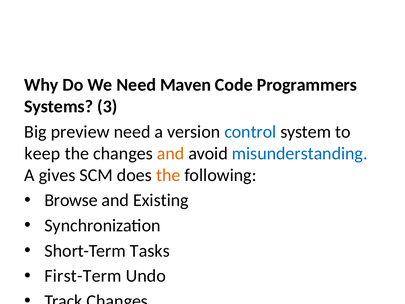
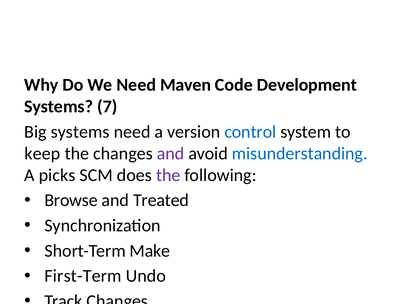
Programmers: Programmers -> Development (307, 85)
3: 3 -> 7 (107, 107)
Big preview: preview -> systems (80, 132)
and colour: orange -> purple (171, 153)
gives: gives -> picks (57, 175)
the colour: orange -> purple (168, 175)
Existing: Existing -> Treated (161, 200)
Tasks: Tasks -> Make (150, 251)
